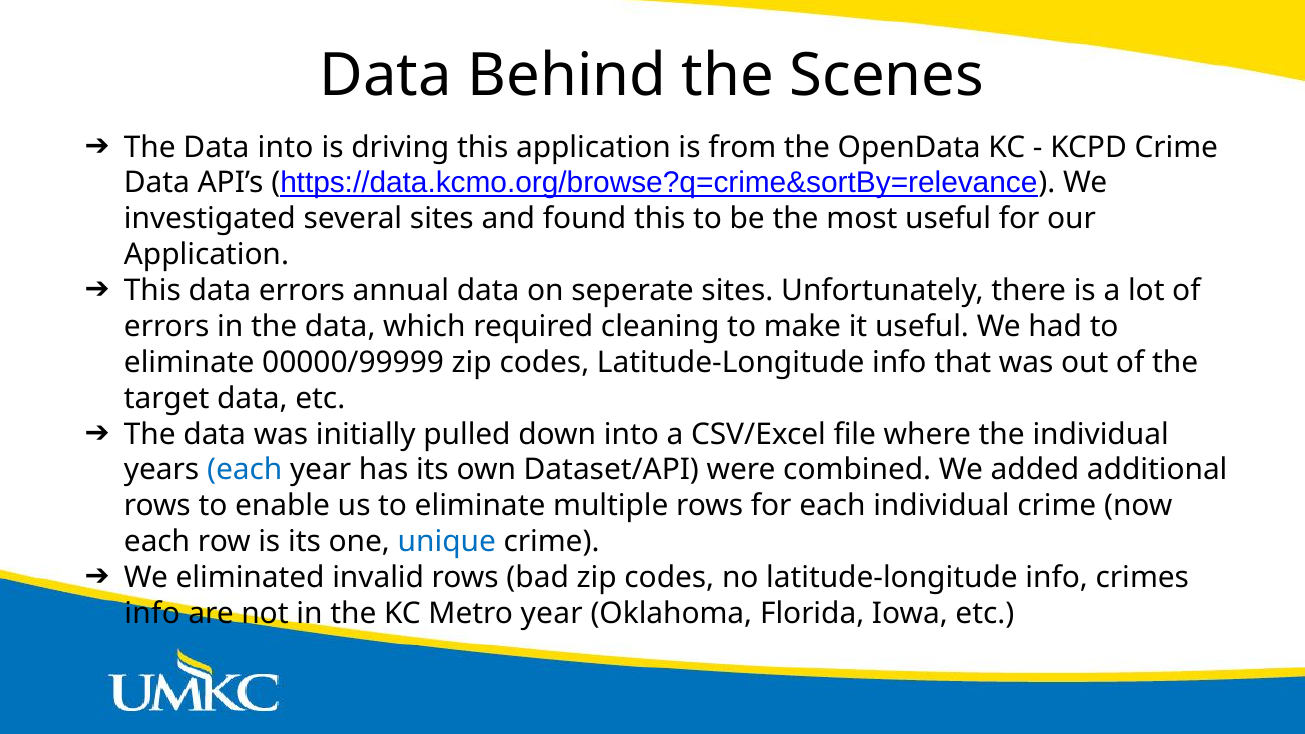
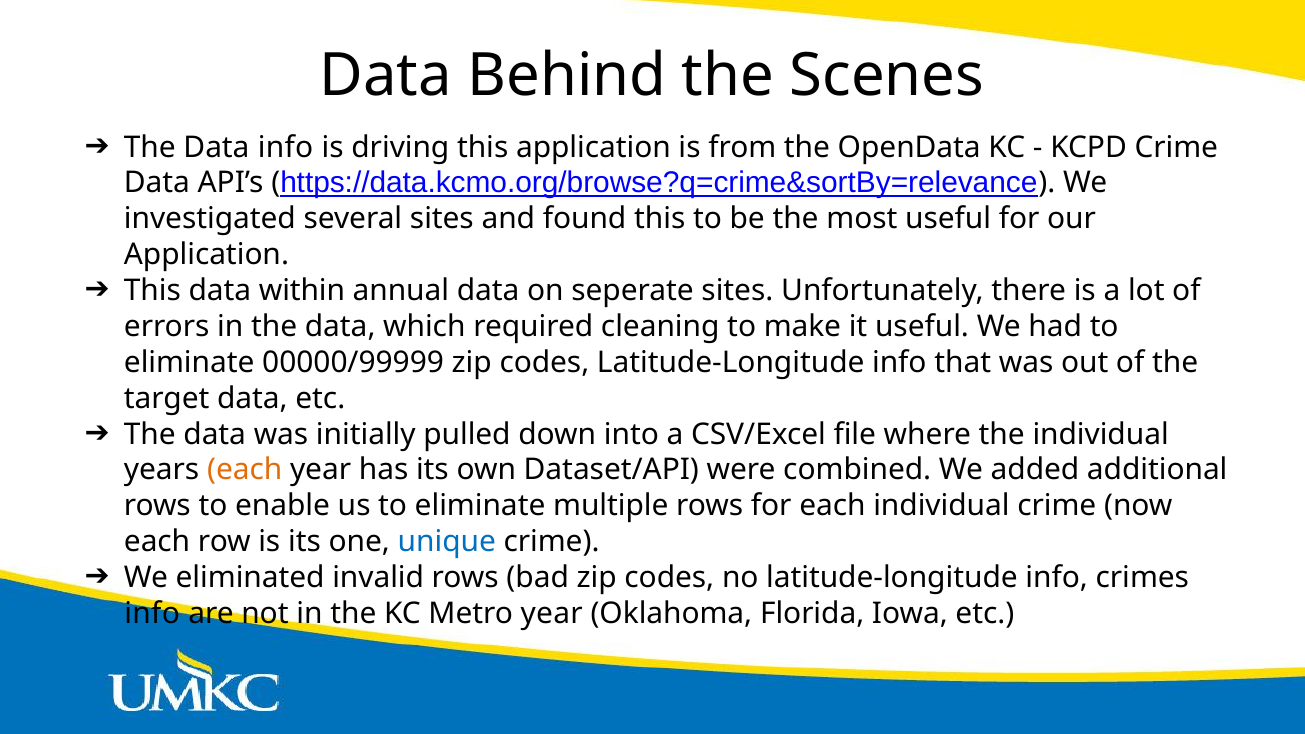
Data into: into -> info (286, 147)
data errors: errors -> within (302, 291)
each colour: blue -> orange (245, 470)
